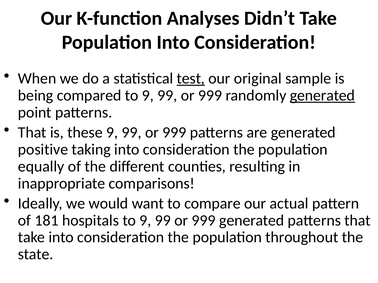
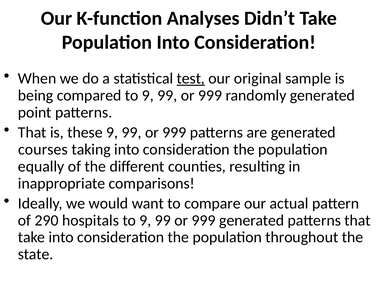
generated underline: present -> none (322, 96)
positive: positive -> courses (43, 150)
181: 181 -> 290 (47, 221)
